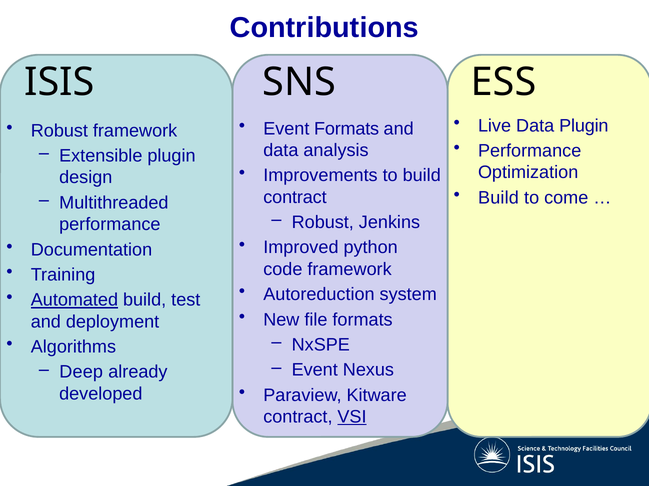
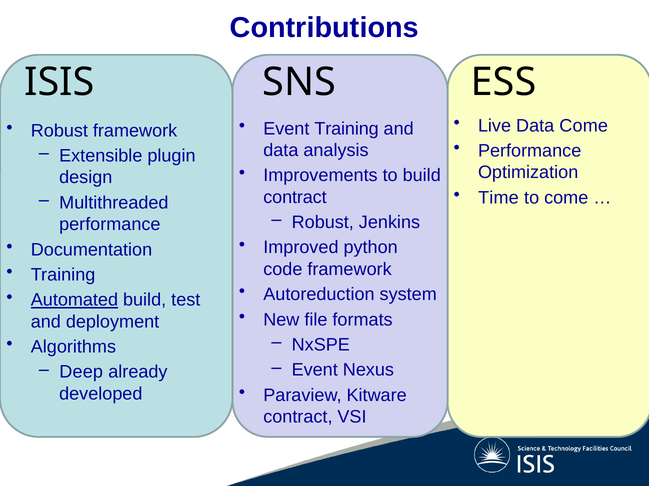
Data Plugin: Plugin -> Come (584, 126)
Event Formats: Formats -> Training (347, 129)
Build: Build -> Time (498, 198)
VSI underline: present -> none (352, 417)
